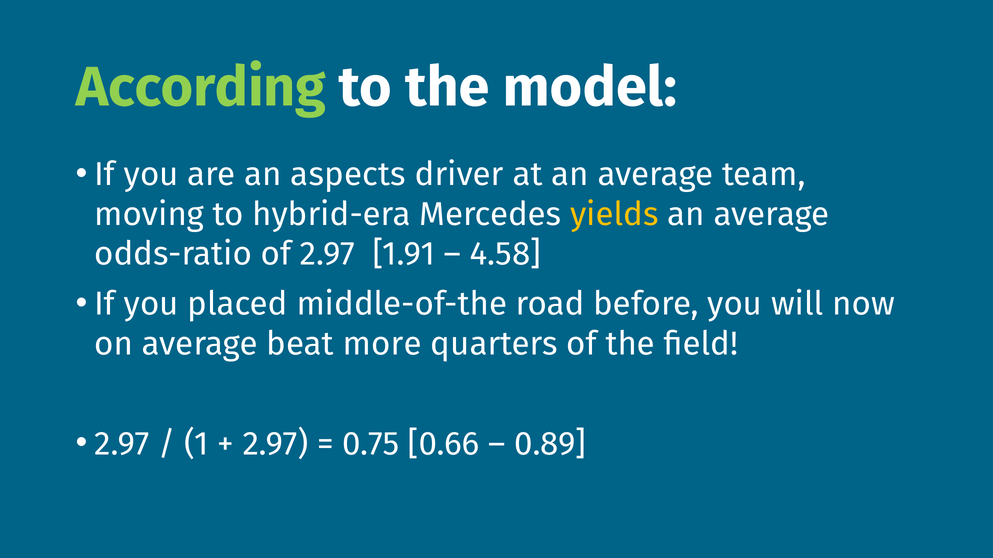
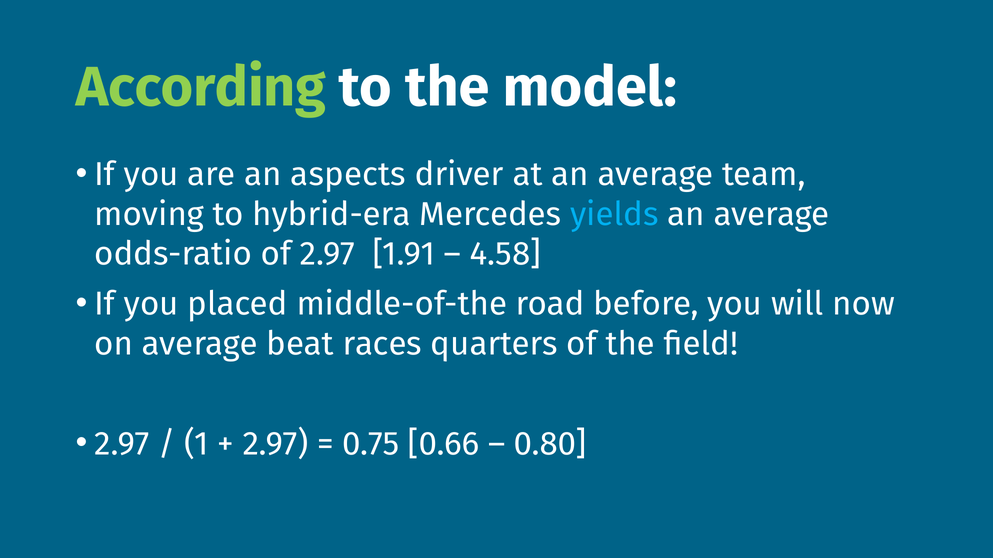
yields colour: yellow -> light blue (614, 214)
more: more -> races (382, 344)
0.89: 0.89 -> 0.80 (550, 444)
